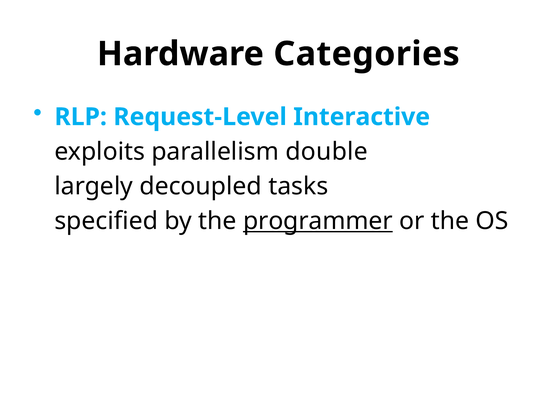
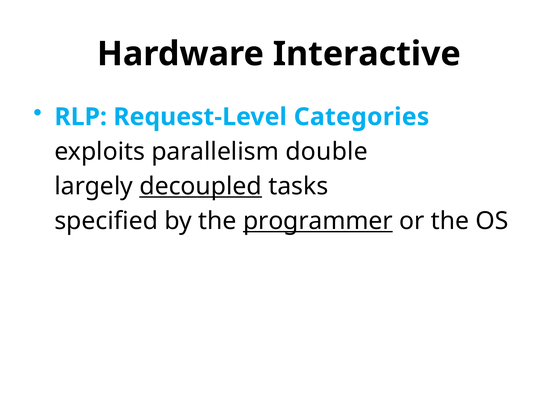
Categories: Categories -> Interactive (367, 54)
Interactive: Interactive -> Categories (362, 117)
decoupled underline: none -> present (201, 187)
